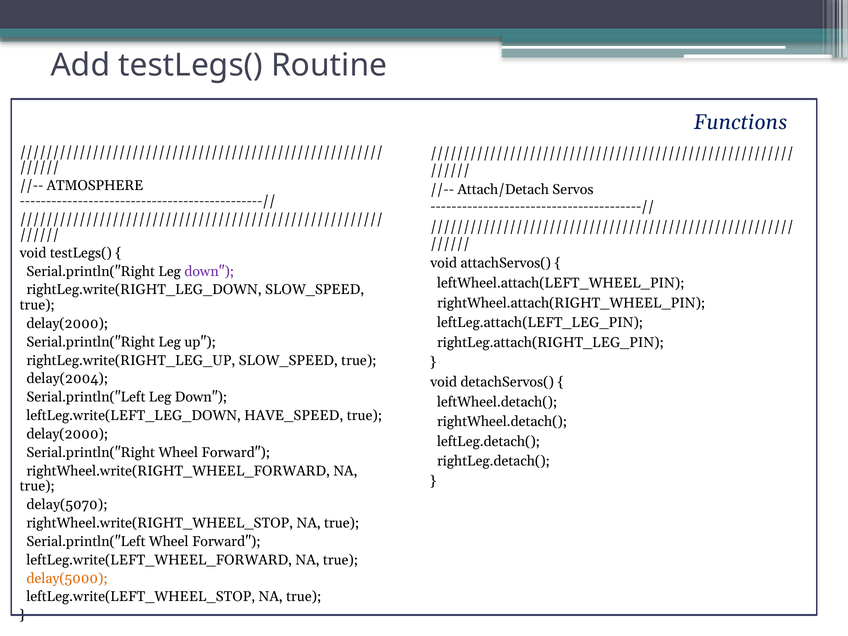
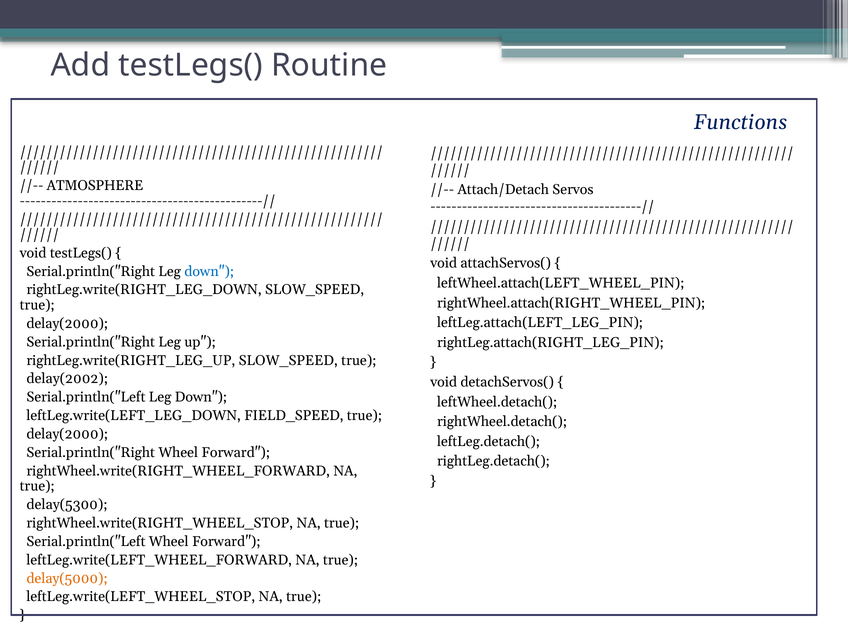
down colour: purple -> blue (209, 271)
delay(2004: delay(2004 -> delay(2002 (67, 379)
HAVE_SPEED: HAVE_SPEED -> FIELD_SPEED (294, 416)
delay(5070: delay(5070 -> delay(5300 (67, 505)
